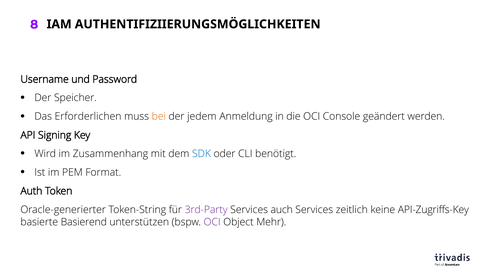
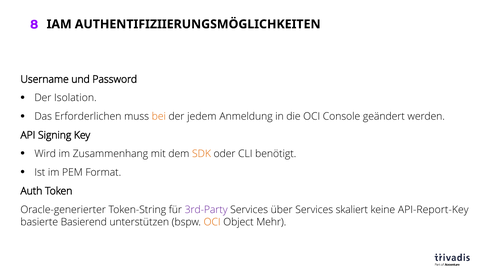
Speicher: Speicher -> Isolation (75, 98)
SDK colour: blue -> orange (201, 153)
auch: auch -> über (282, 209)
zeitlich: zeitlich -> skaliert (352, 209)
API-Zugriffs-Key: API-Zugriffs-Key -> API-Report-Key (433, 209)
OCI colour: purple -> orange (212, 222)
